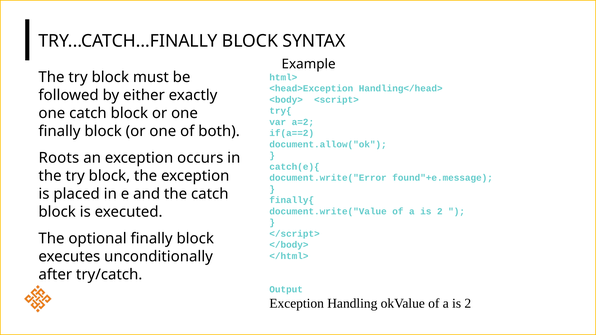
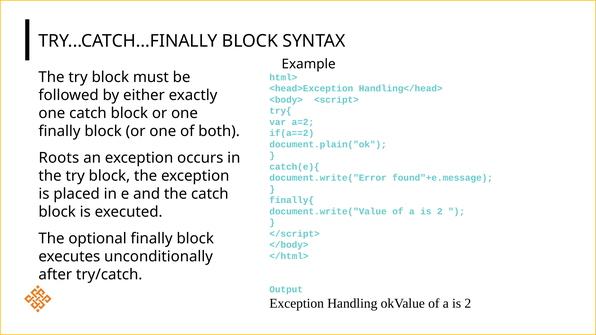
document.allow("ok: document.allow("ok -> document.plain("ok (328, 144)
